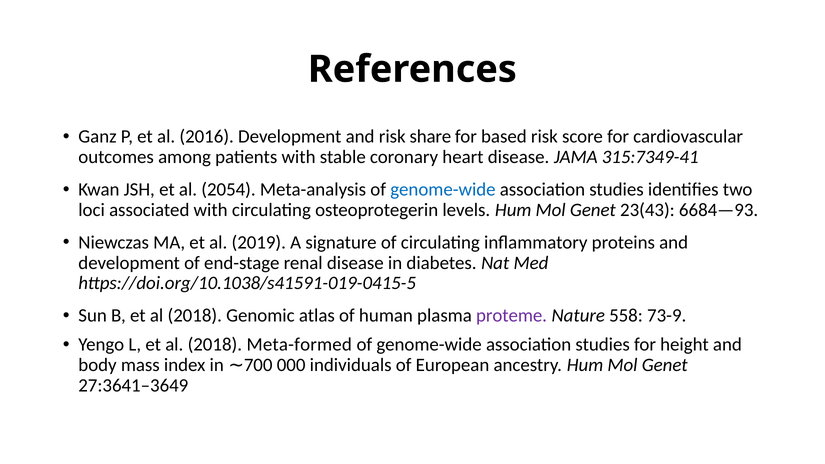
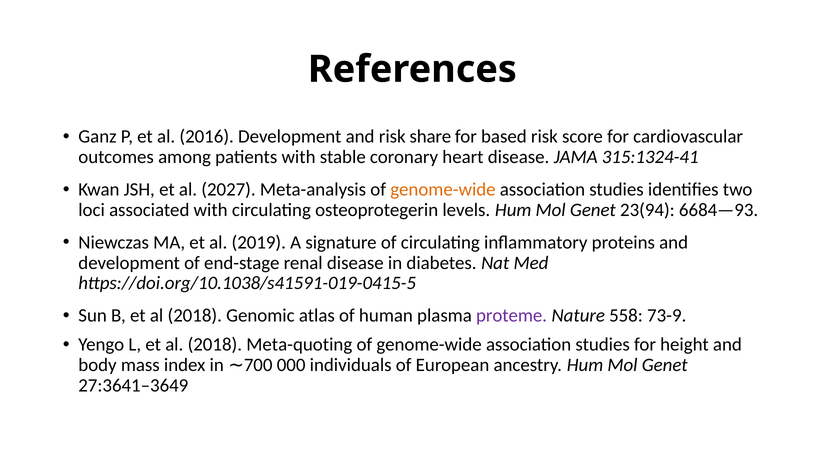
315:7349-41: 315:7349-41 -> 315:1324-41 (650, 157)
2054: 2054 -> 2027 (229, 190)
genome-wide colour: blue -> orange (443, 190)
23(43: 23(43 -> 23(94 (647, 210)
Meta-formed: Meta-formed -> Meta-quoting (299, 345)
